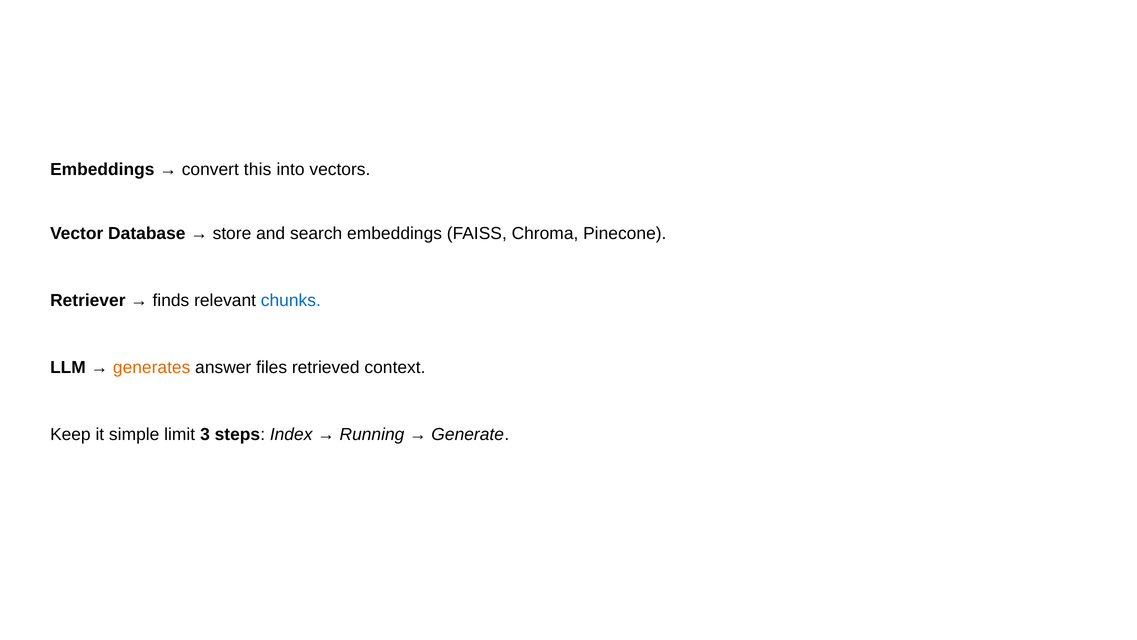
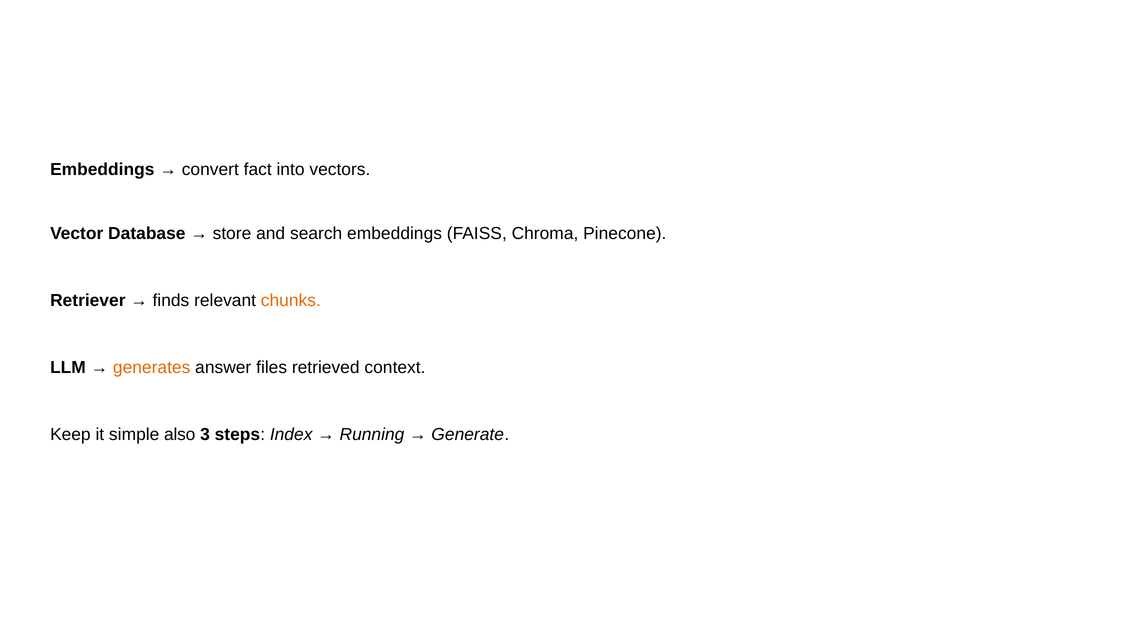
this: this -> fact (258, 169)
chunks colour: blue -> orange (291, 300)
limit: limit -> also (180, 434)
